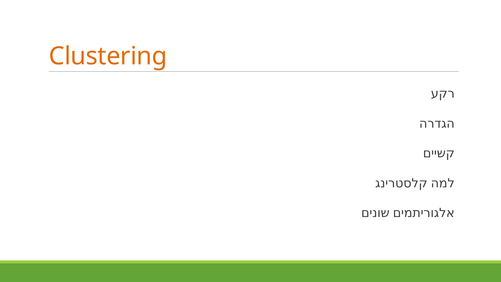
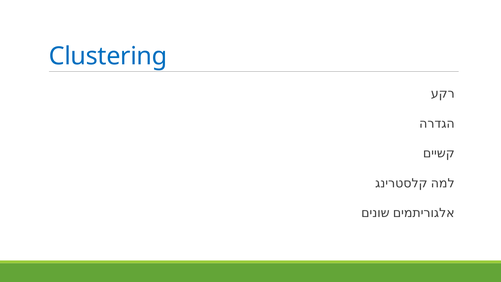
Clustering colour: orange -> blue (108, 56)
